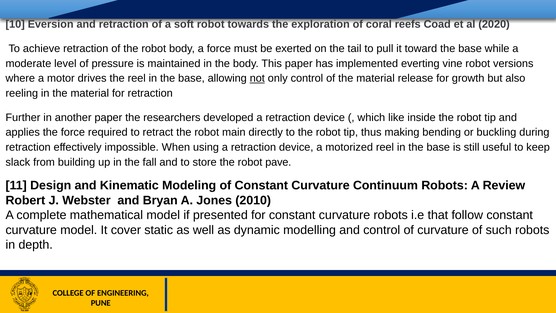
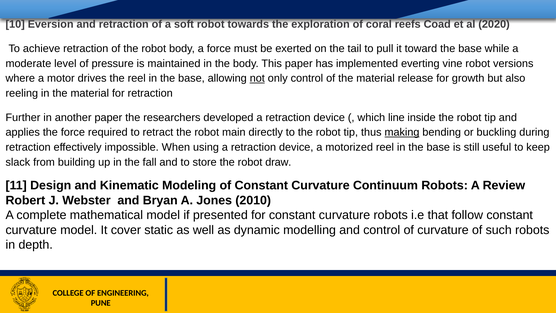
like: like -> line (396, 117)
making underline: none -> present (402, 132)
pave: pave -> draw (278, 162)
